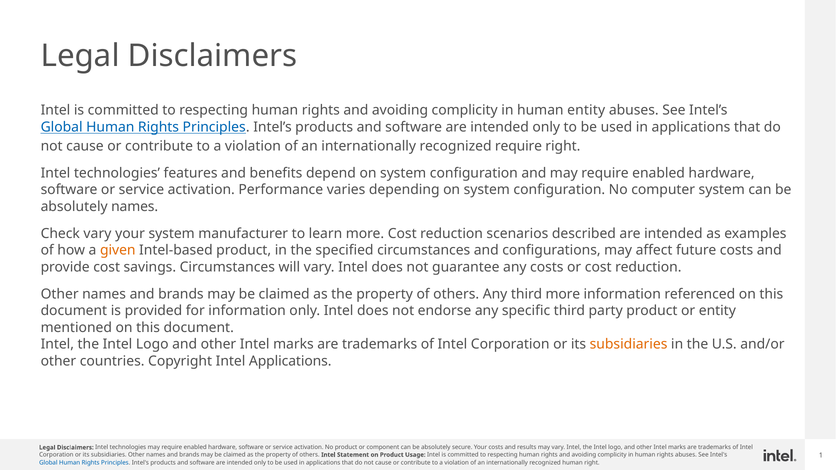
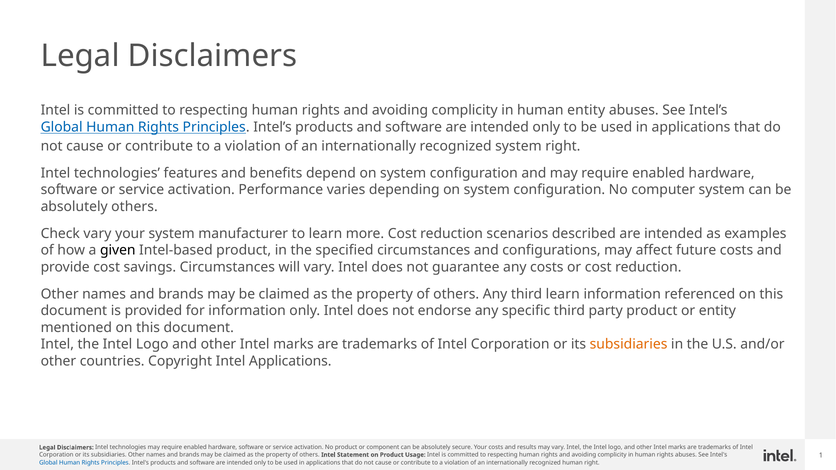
recognized require: require -> system (518, 146)
absolutely names: names -> others (135, 207)
given colour: orange -> black (118, 250)
third more: more -> learn (563, 294)
